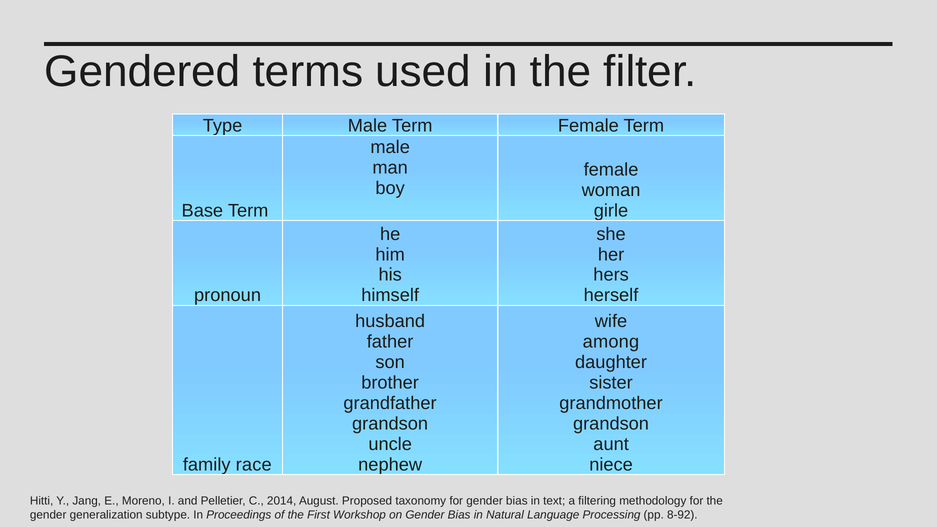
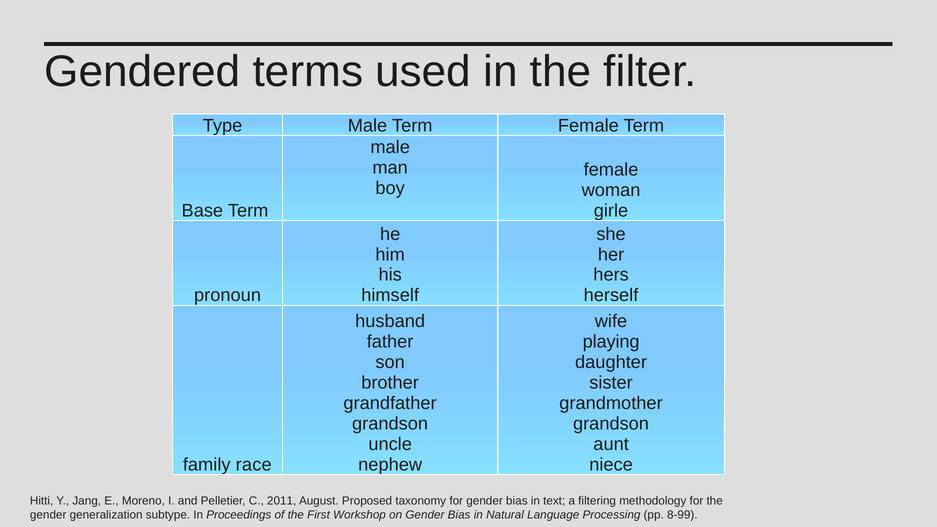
among: among -> playing (611, 342)
2014: 2014 -> 2011 (282, 501)
8-92: 8-92 -> 8-99 (682, 515)
